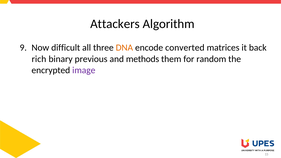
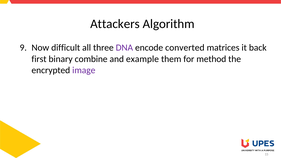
DNA colour: orange -> purple (124, 48)
rich: rich -> first (39, 59)
previous: previous -> combine (91, 59)
methods: methods -> example (142, 59)
random: random -> method (211, 59)
